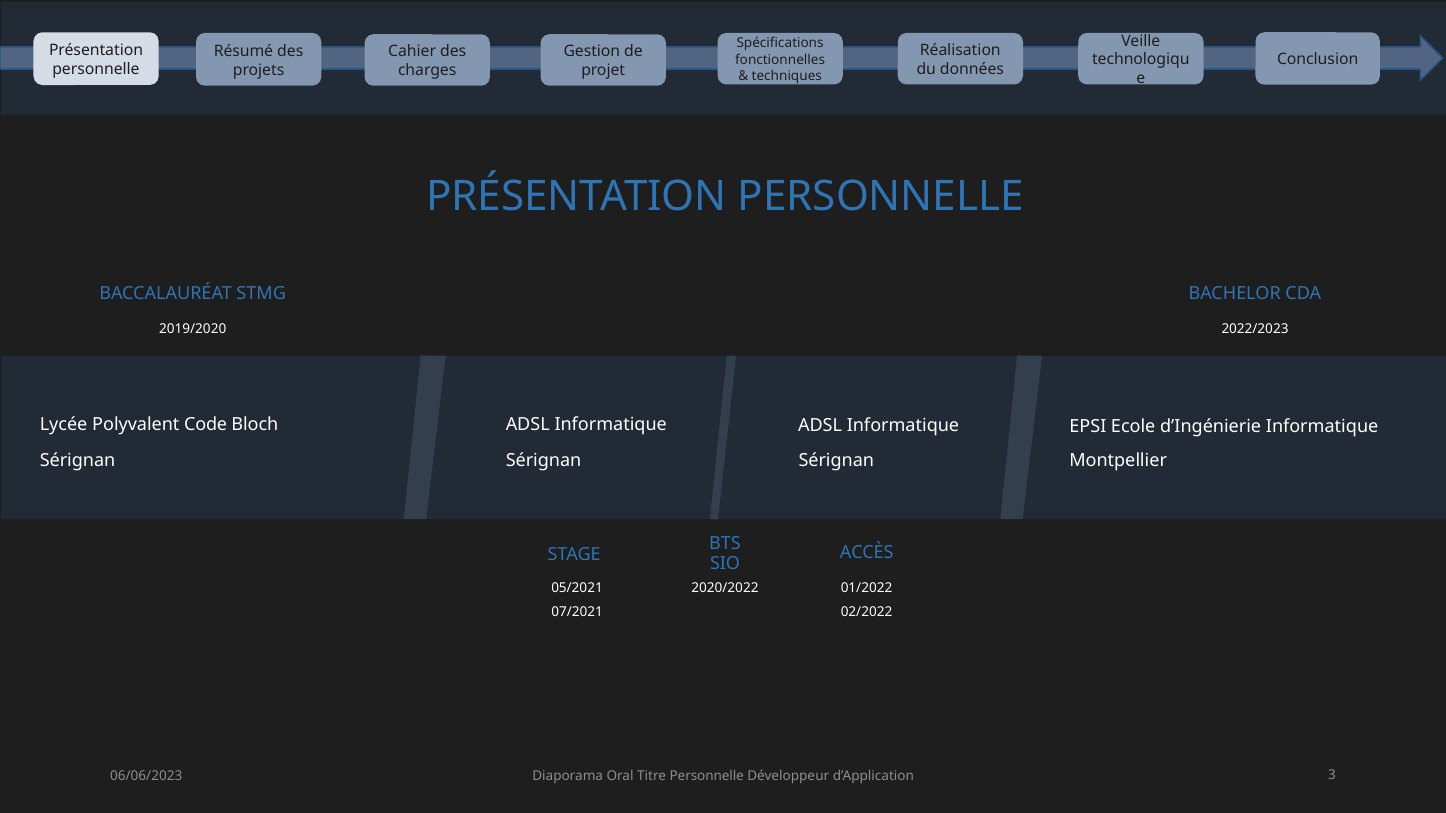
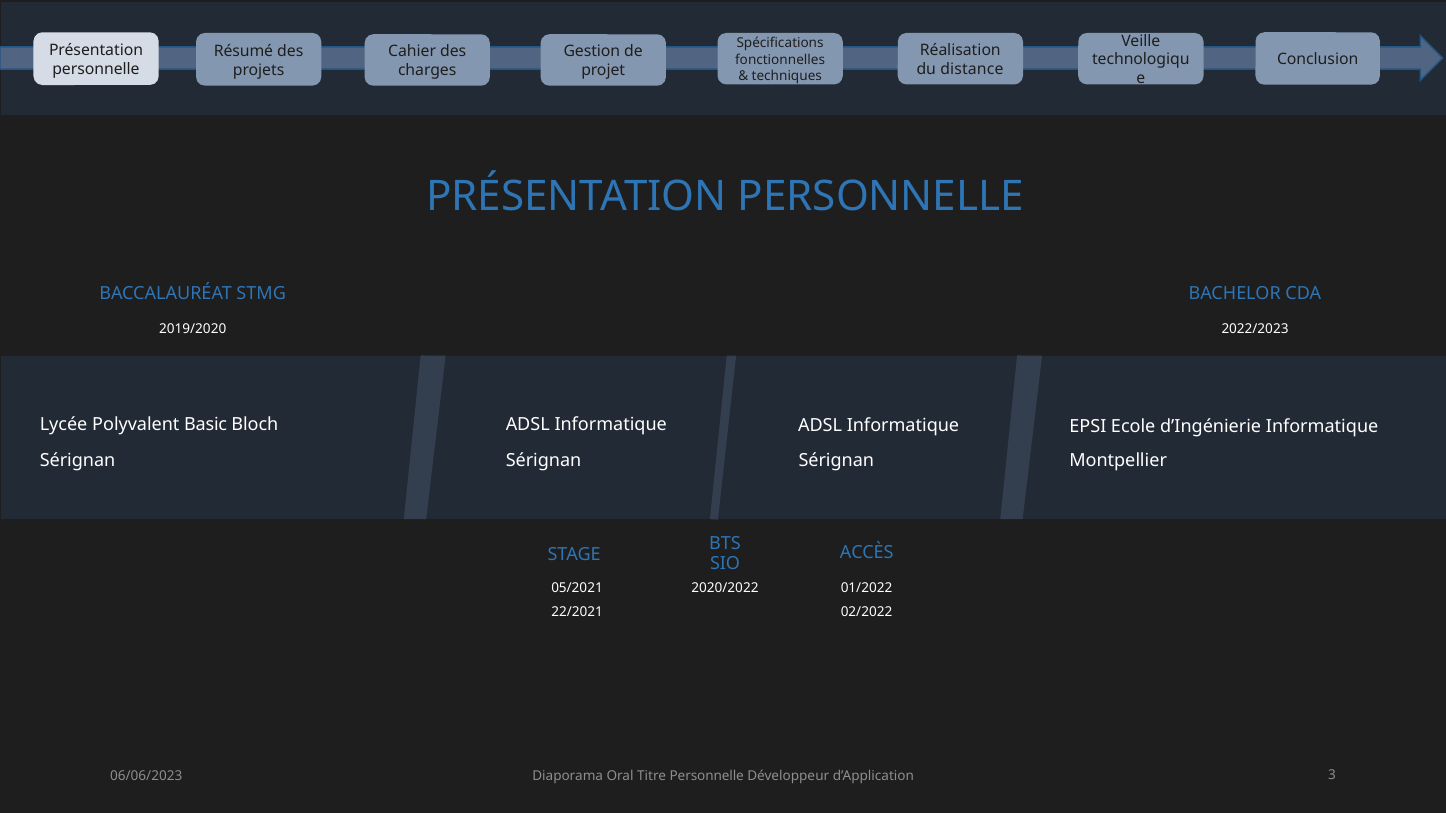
données: données -> distance (972, 69)
Code: Code -> Basic (206, 425)
07/2021: 07/2021 -> 22/2021 (577, 613)
